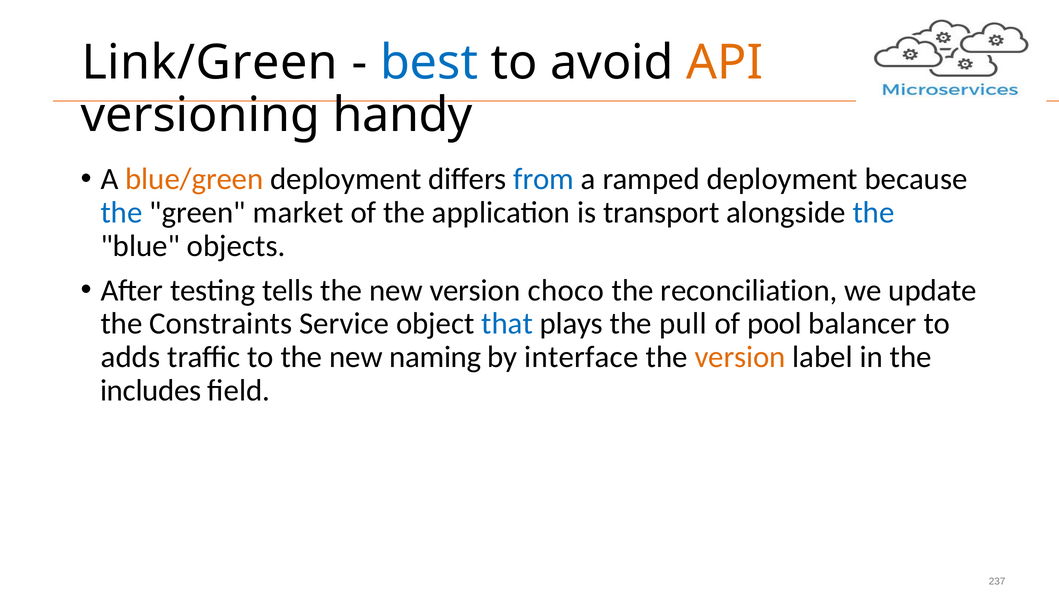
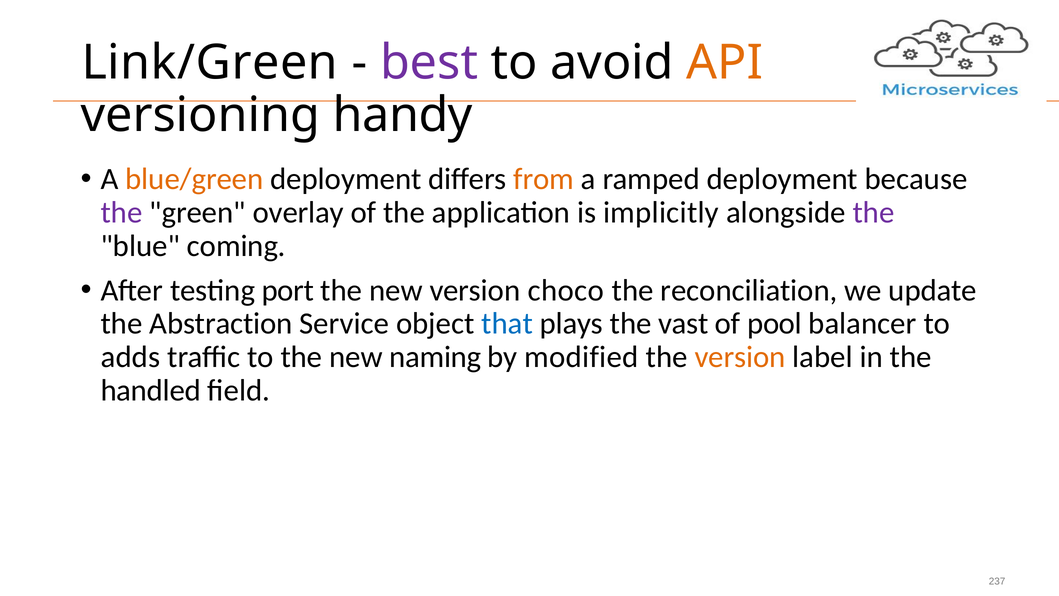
best colour: blue -> purple (429, 63)
from colour: blue -> orange (544, 179)
the colour: blue -> purple (122, 212)
market: market -> overlay (298, 212)
transport: transport -> implicitly (661, 212)
the colour: blue -> purple (873, 212)
objects: objects -> coming (236, 246)
tells: tells -> port (288, 290)
Constraints: Constraints -> Abstraction (221, 324)
pull: pull -> vast (683, 324)
interface: interface -> modified (581, 357)
includes: includes -> handled (151, 390)
